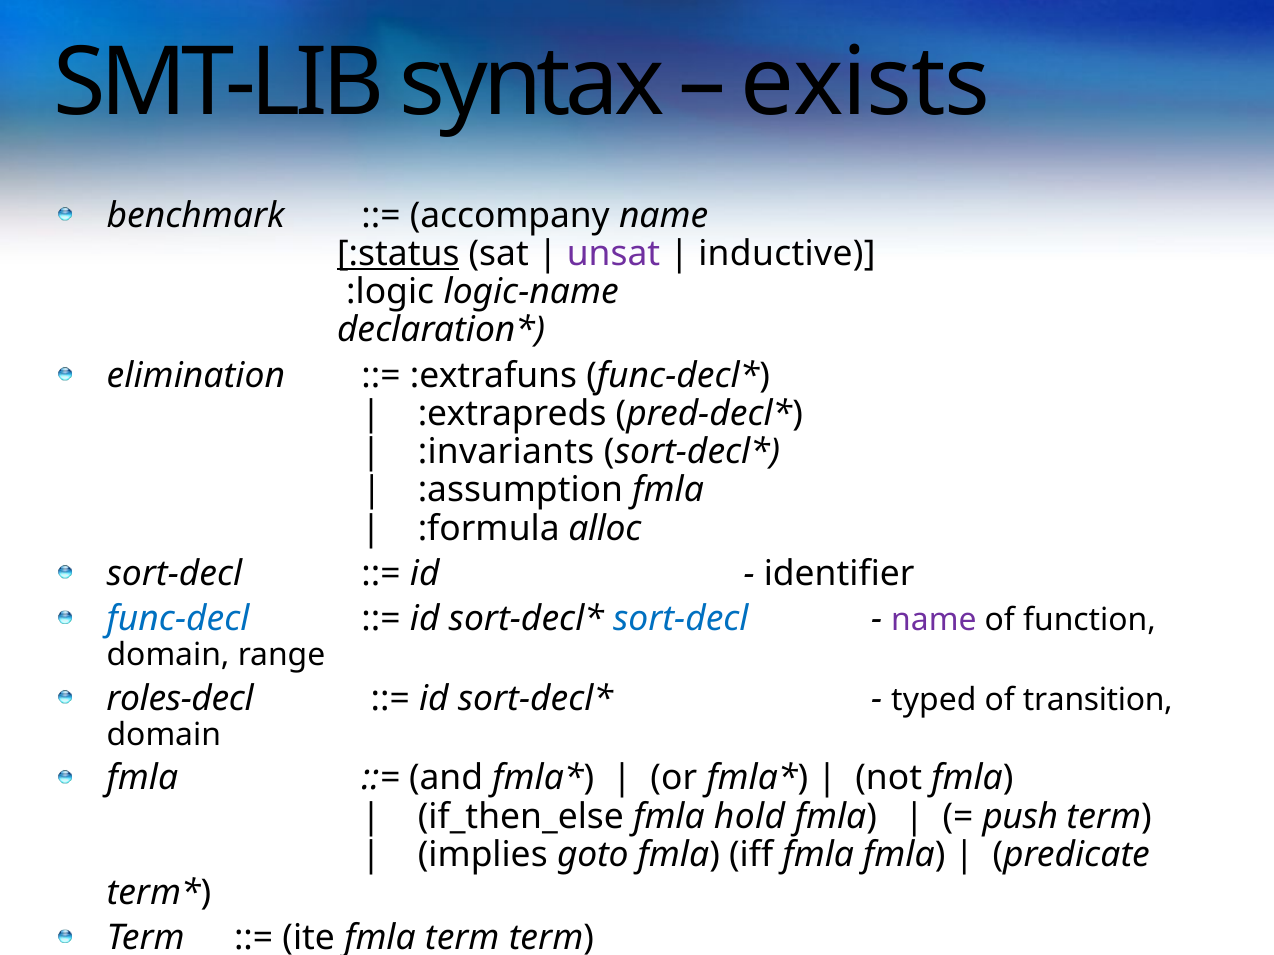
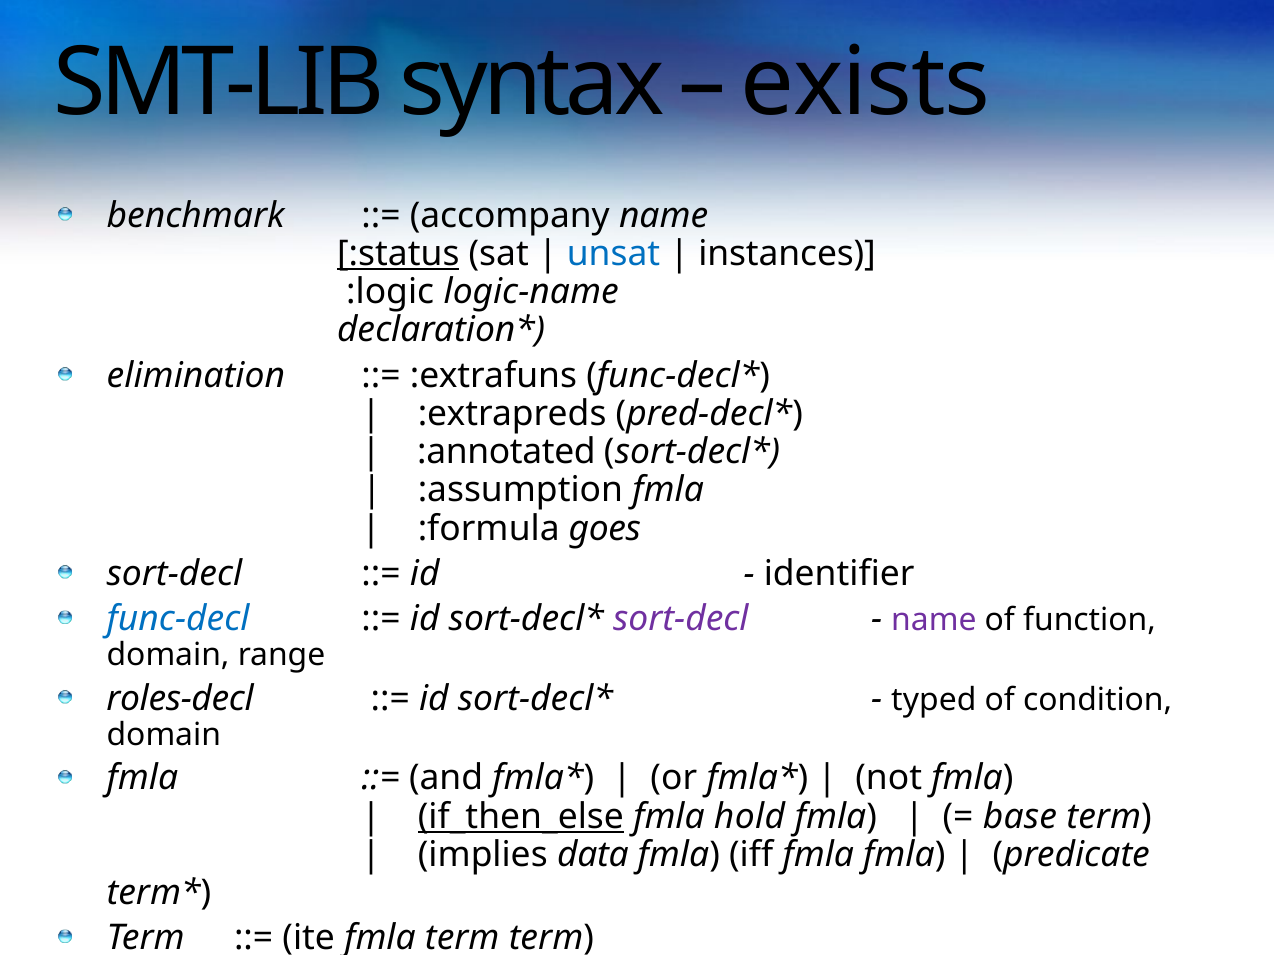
unsat colour: purple -> blue (614, 254)
inductive: inductive -> instances (787, 254)
:invariants: :invariants -> :annotated (506, 452)
alloc: alloc -> goes (605, 529)
sort-decl colour: blue -> purple (681, 619)
transition: transition -> condition (1098, 700)
if_then_else underline: none -> present (521, 817)
push: push -> base (1020, 817)
goto: goto -> data (593, 855)
